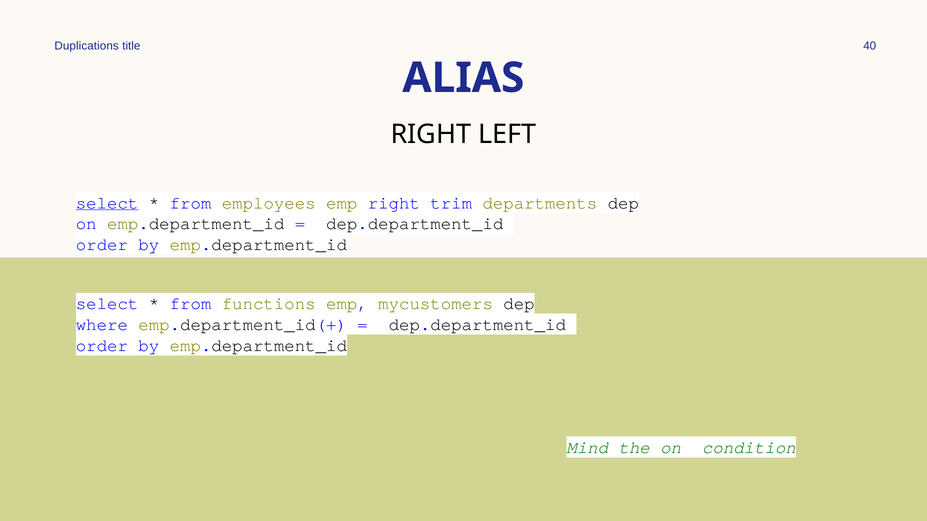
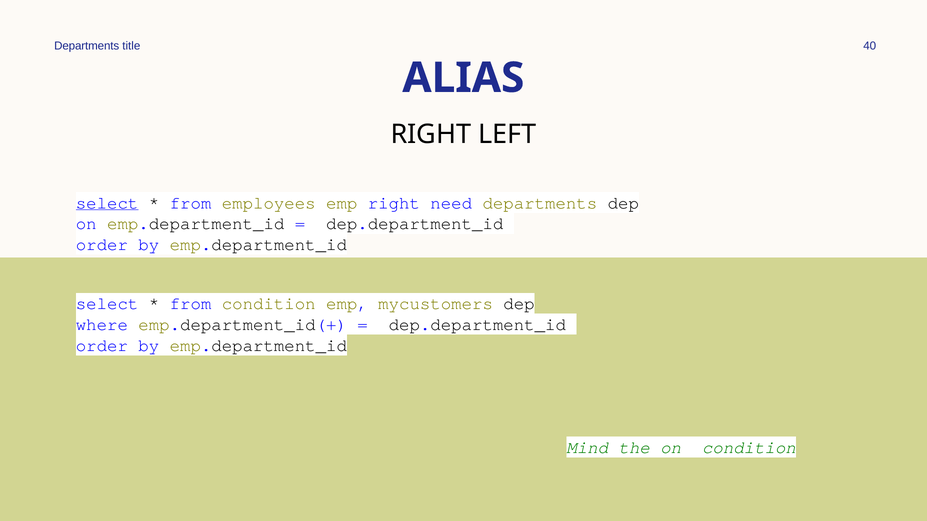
Duplications: Duplications -> Departments (87, 46)
trim: trim -> need (451, 203)
from functions: functions -> condition (269, 304)
